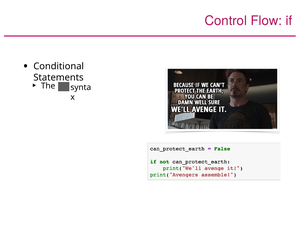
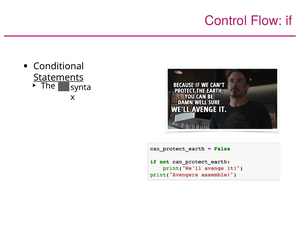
Statements underline: none -> present (58, 77)
